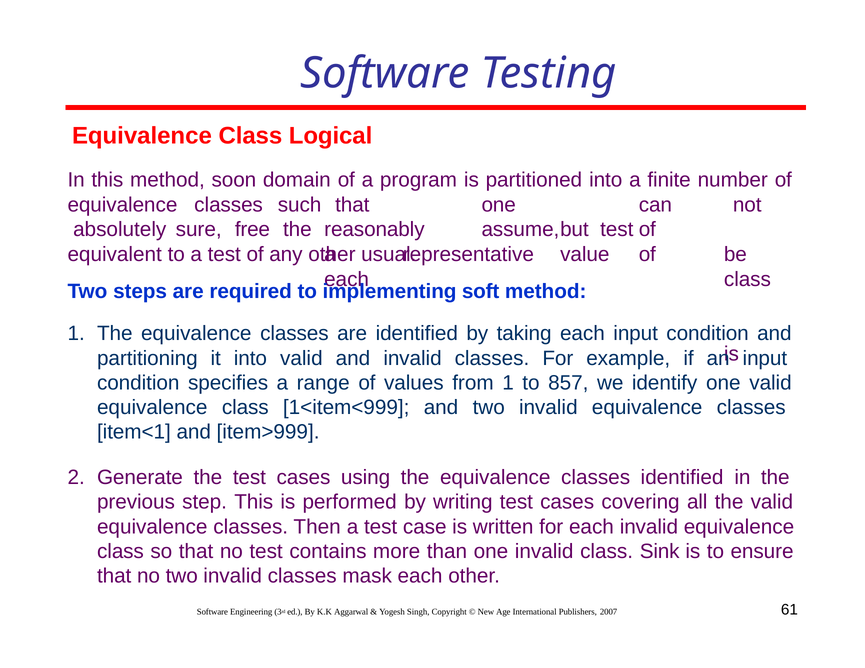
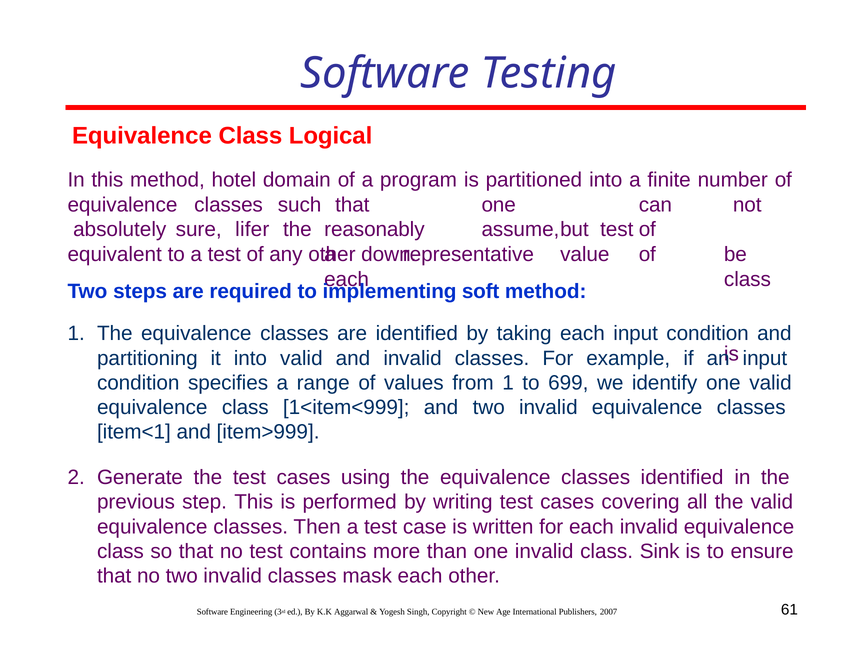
soon: soon -> hotel (234, 180)
free: free -> lifer (252, 230)
usual: usual -> down (389, 254)
857: 857 -> 699 (568, 383)
